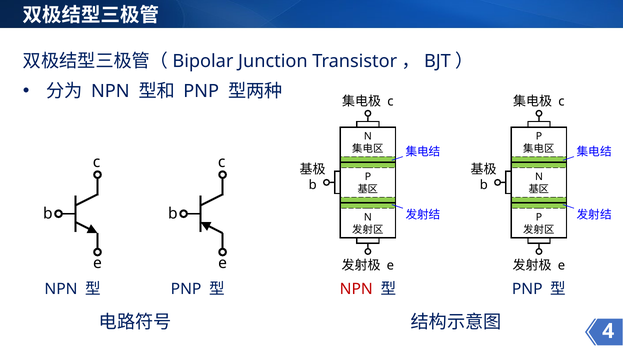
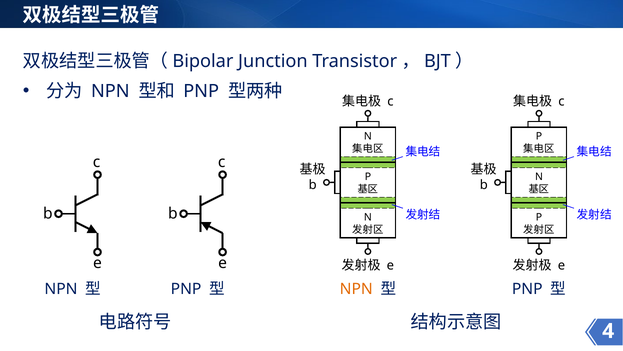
NPN colour: red -> orange (356, 289)
